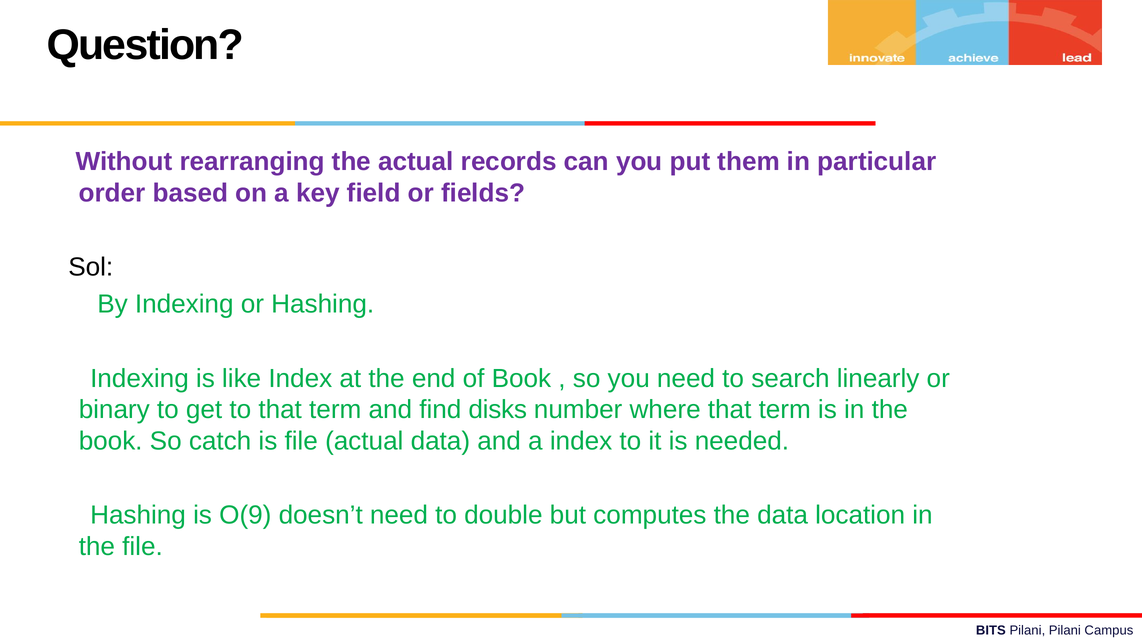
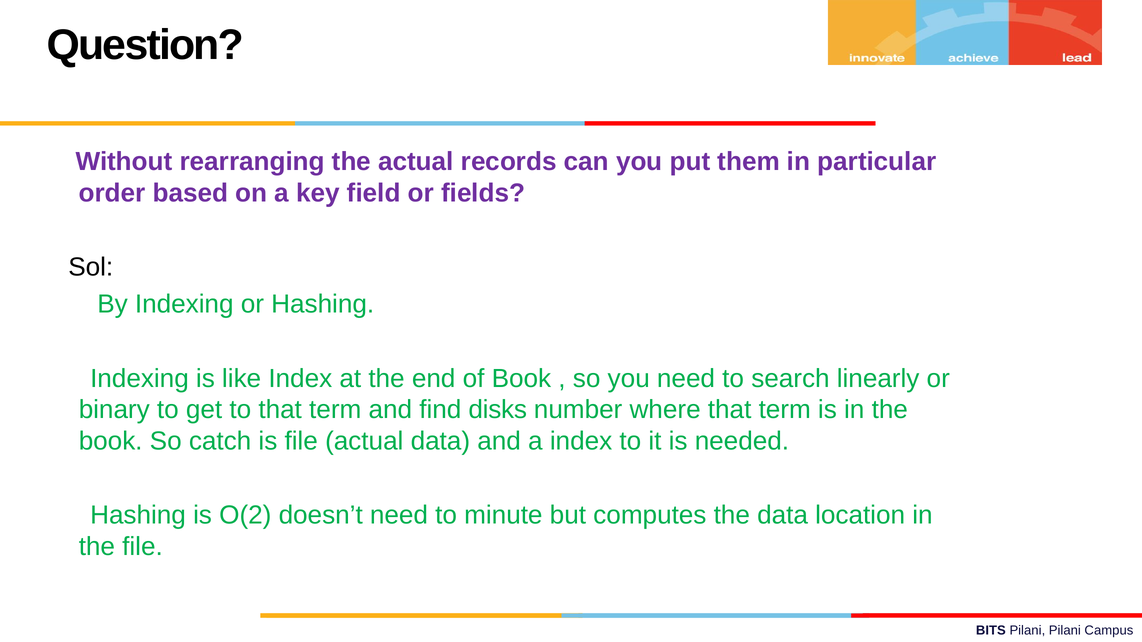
O(9: O(9 -> O(2 (245, 516)
double: double -> minute (503, 516)
